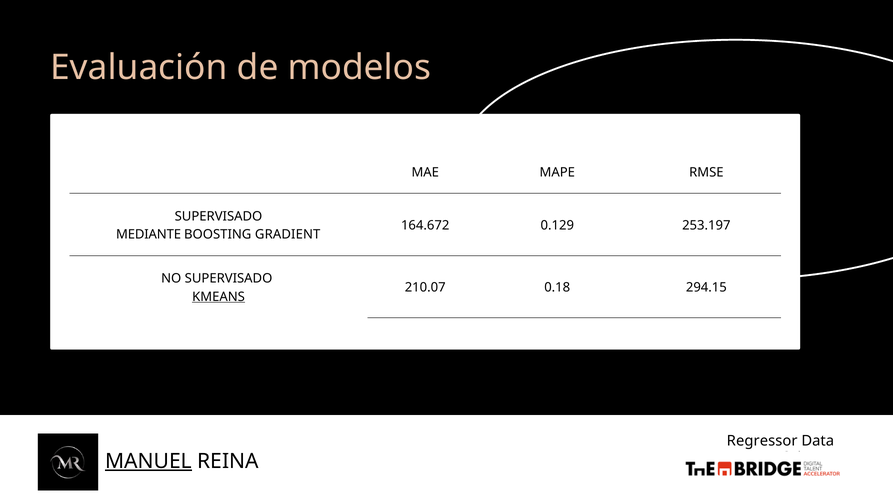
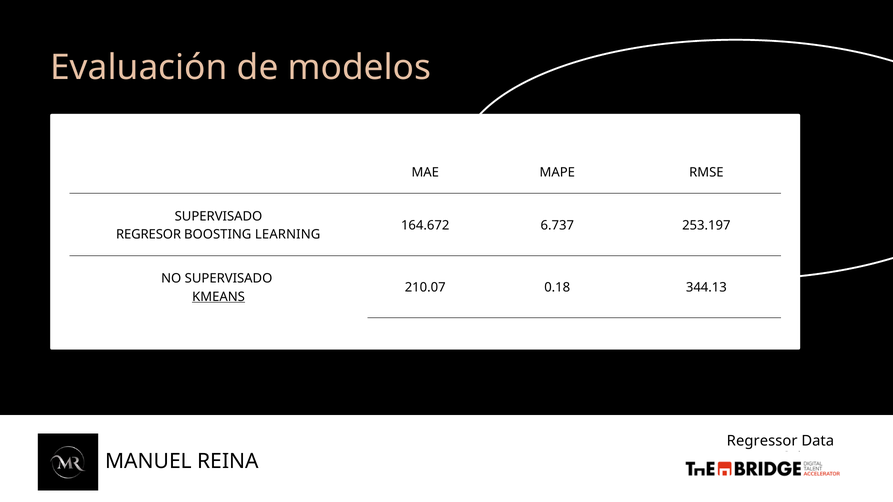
0.129: 0.129 -> 6.737 (557, 226)
MEDIANTE: MEDIANTE -> REGRESOR (149, 235)
GRADIENT: GRADIENT -> LEARNING (288, 235)
294.15: 294.15 -> 344.13 (706, 288)
MANUEL underline: present -> none (149, 461)
